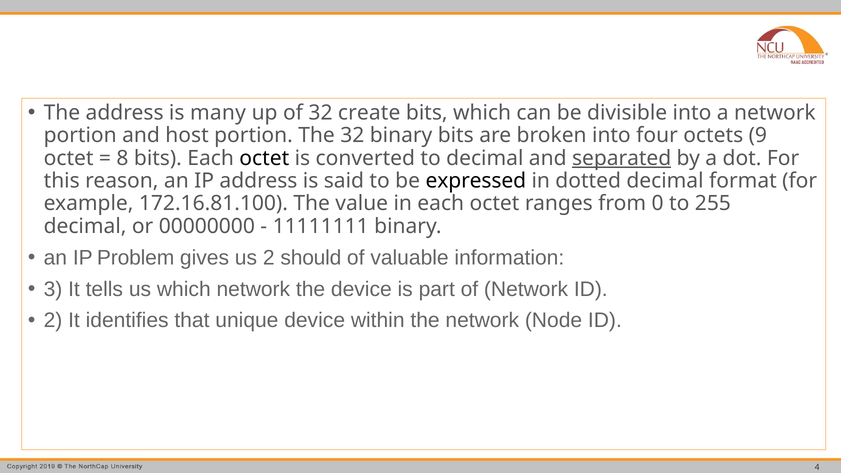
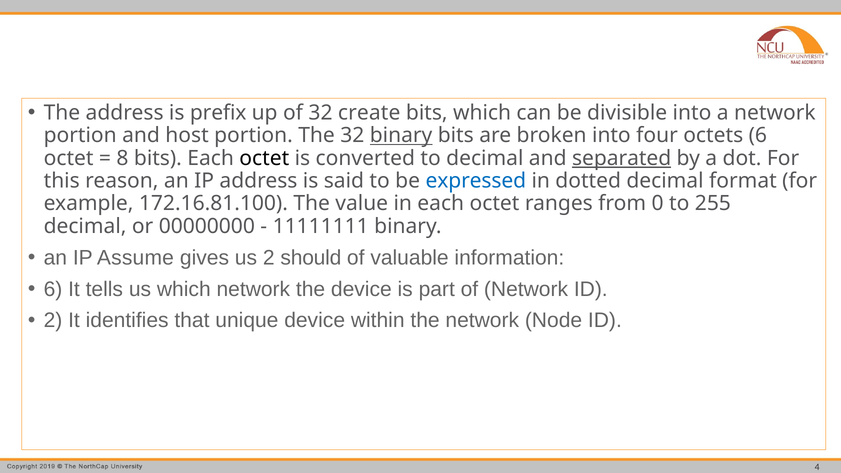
many: many -> prefix (218, 113)
binary underline: none -> present (401, 135)
octets 9: 9 -> 6 (758, 135)
expressed colour: black -> blue (476, 181)
Problem: Problem -> Assume (135, 258)
3: 3 -> 6 (53, 289)
